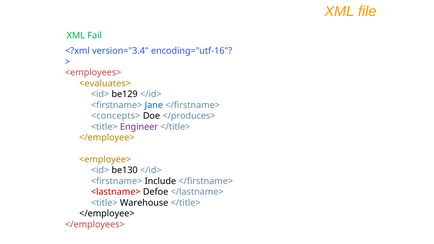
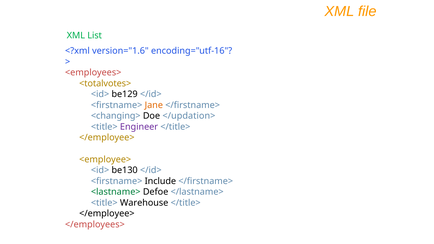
Fail: Fail -> List (95, 36)
version="3.4: version="3.4 -> version="1.6 (120, 51)
<evaluates>: <evaluates> -> <totalvotes> (105, 83)
Jane colour: blue -> orange (154, 105)
<concepts>: <concepts> -> <changing> (116, 116)
</produces>: </produces> -> </updation> (189, 116)
<lastname> colour: red -> green (116, 192)
